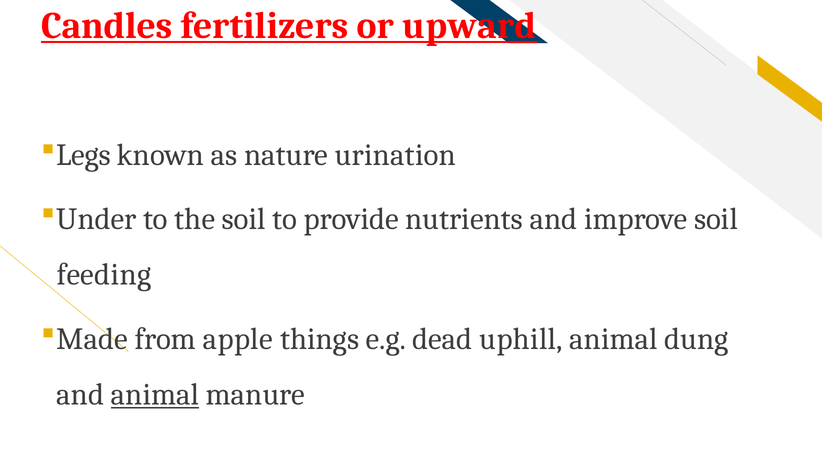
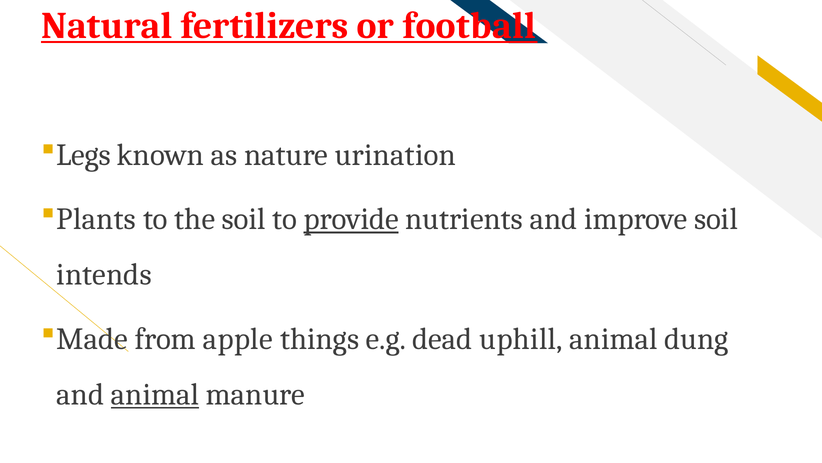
Candles: Candles -> Natural (107, 26)
upward: upward -> football (469, 26)
Under: Under -> Plants (96, 219)
provide underline: none -> present (351, 219)
feeding: feeding -> intends (104, 274)
